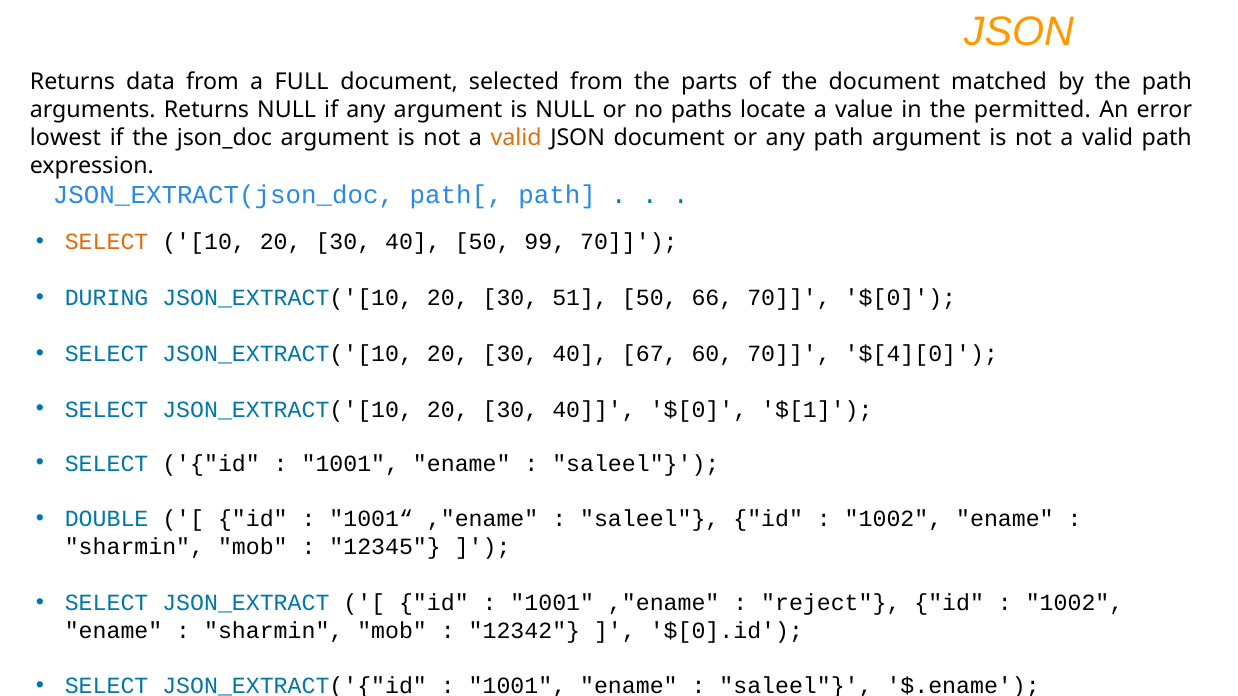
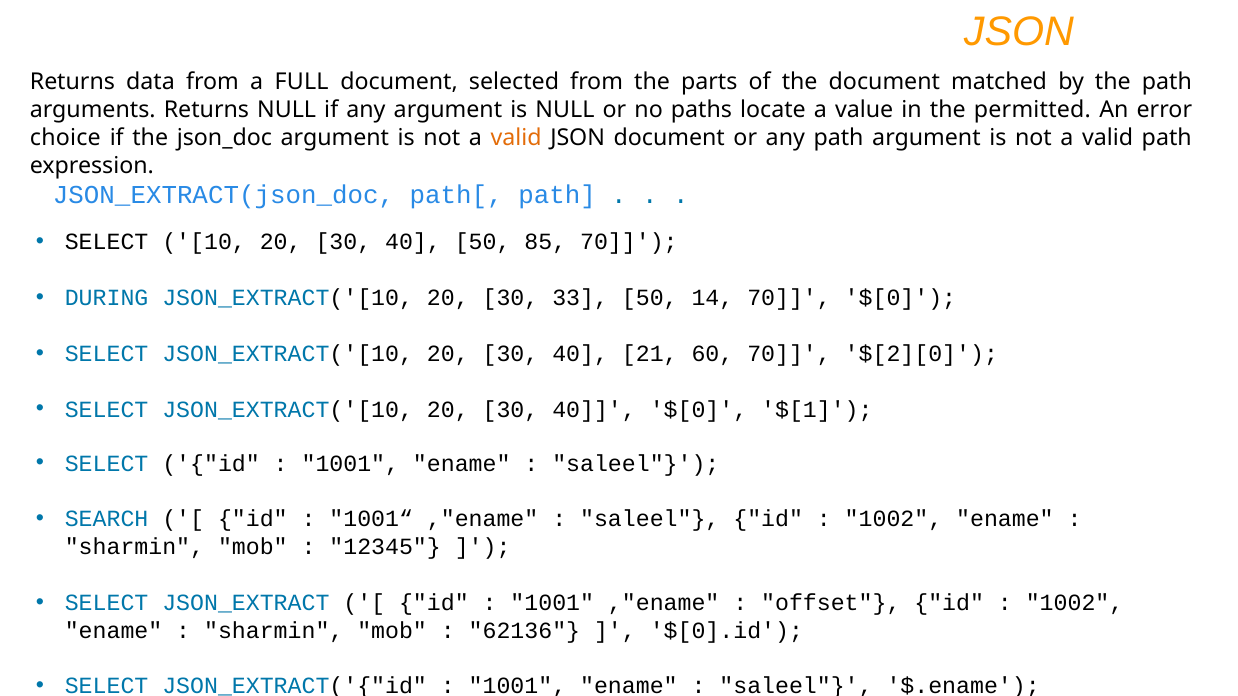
lowest: lowest -> choice (65, 138)
SELECT colour: orange -> black (107, 242)
99: 99 -> 85 (545, 242)
51: 51 -> 33 (580, 298)
66: 66 -> 14 (712, 298)
67: 67 -> 21 (650, 354)
$[4][0: $[4][0 -> $[2][0 (921, 354)
DOUBLE: DOUBLE -> SEARCH (107, 520)
reject: reject -> offset (831, 603)
12342: 12342 -> 62136 (524, 631)
